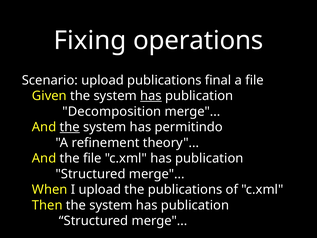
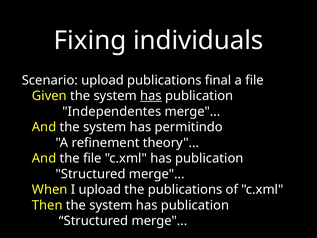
operations: operations -> individuals (198, 41)
Decomposition: Decomposition -> Independentes (112, 111)
the underline: present -> none (70, 127)
